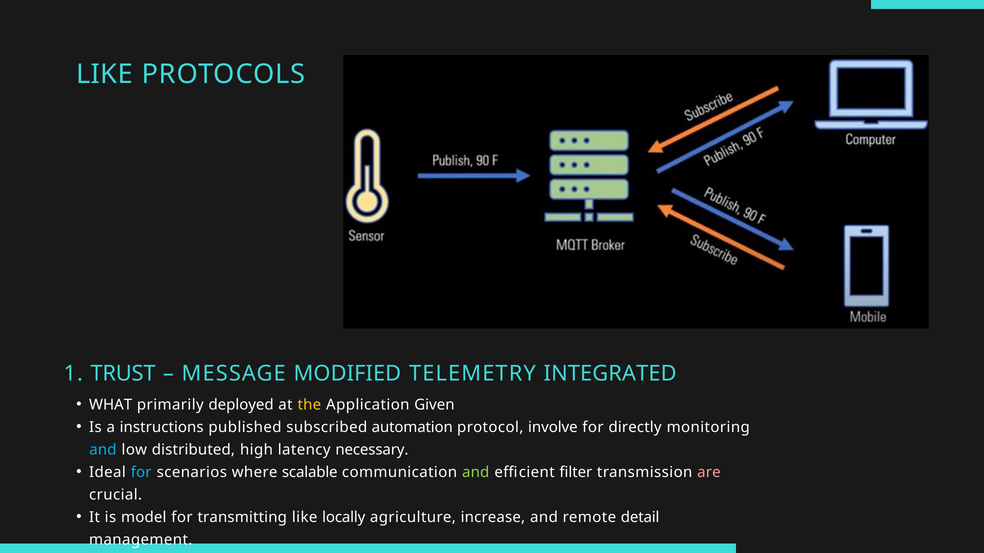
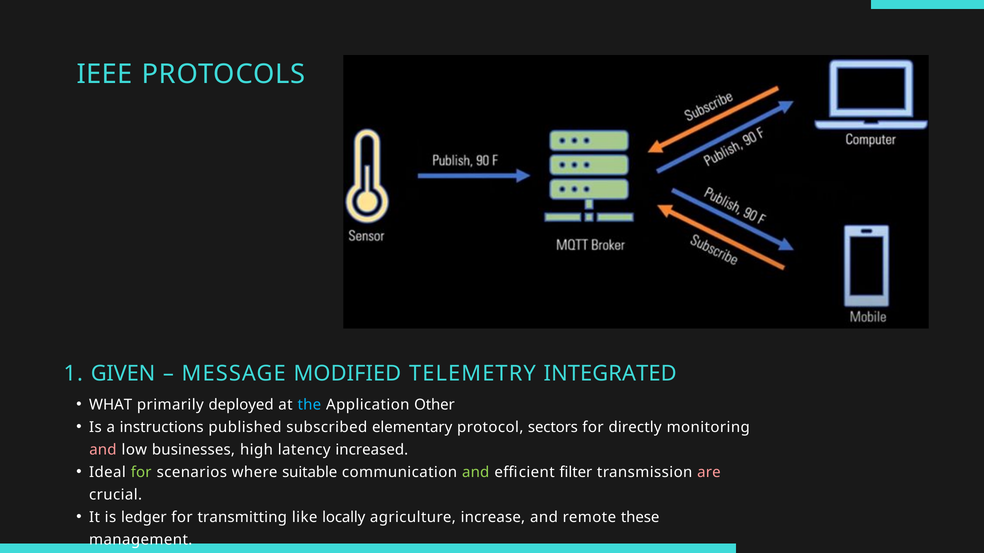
LIKE: LIKE -> IEEE (105, 74)
TRUST: TRUST -> GIVEN (123, 374)
the colour: yellow -> light blue (309, 405)
Given: Given -> Other (434, 405)
automation: automation -> elementary (412, 427)
involve: involve -> sectors (553, 427)
and colour: light blue -> pink (103, 450)
distributed: distributed -> businesses (193, 450)
necessary: necessary -> increased (372, 450)
for colour: light blue -> light green (141, 473)
scalable: scalable -> suitable (310, 473)
model: model -> ledger (144, 518)
detail: detail -> these (640, 518)
